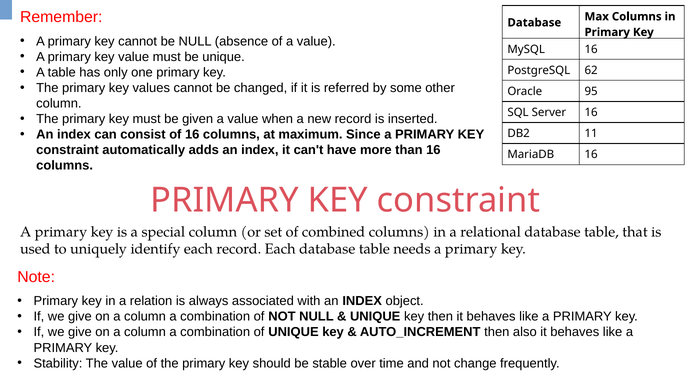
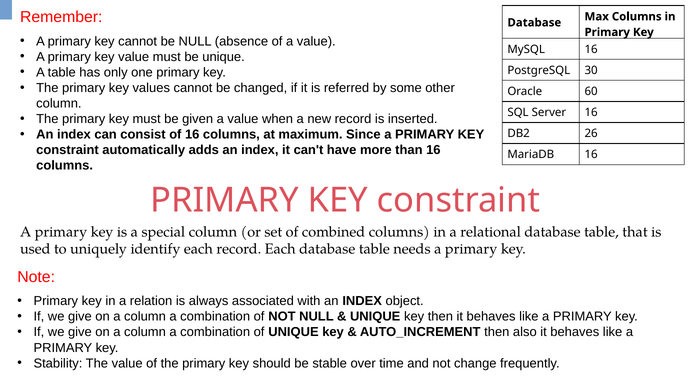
62: 62 -> 30 (591, 70)
95: 95 -> 60 (591, 91)
11: 11 -> 26 (591, 133)
